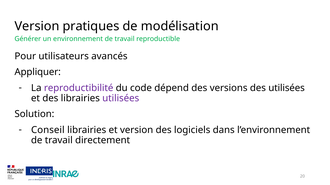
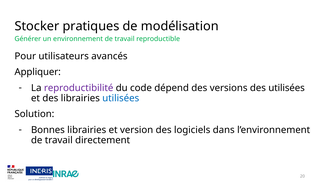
Version: Version -> Stocker (37, 26)
utilisées colour: purple -> blue (121, 99)
Conseil: Conseil -> Bonnes (48, 130)
